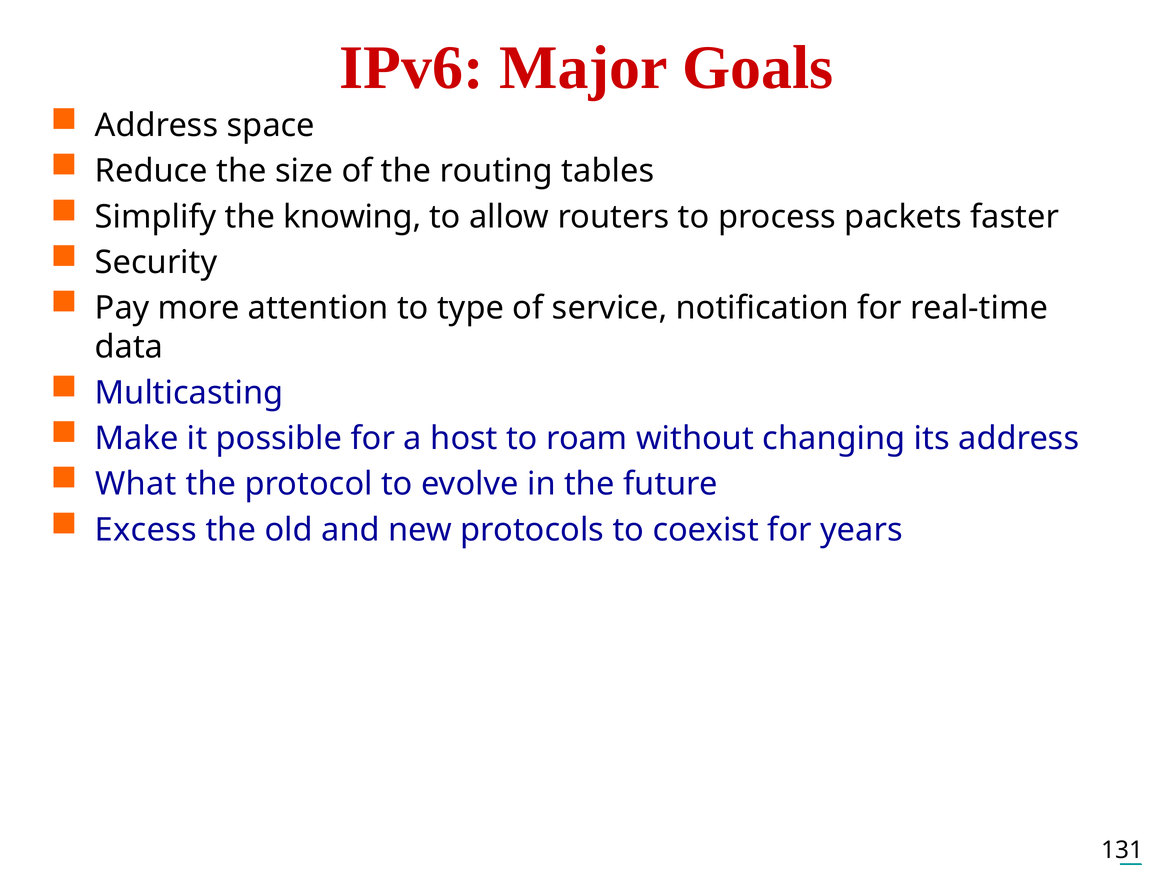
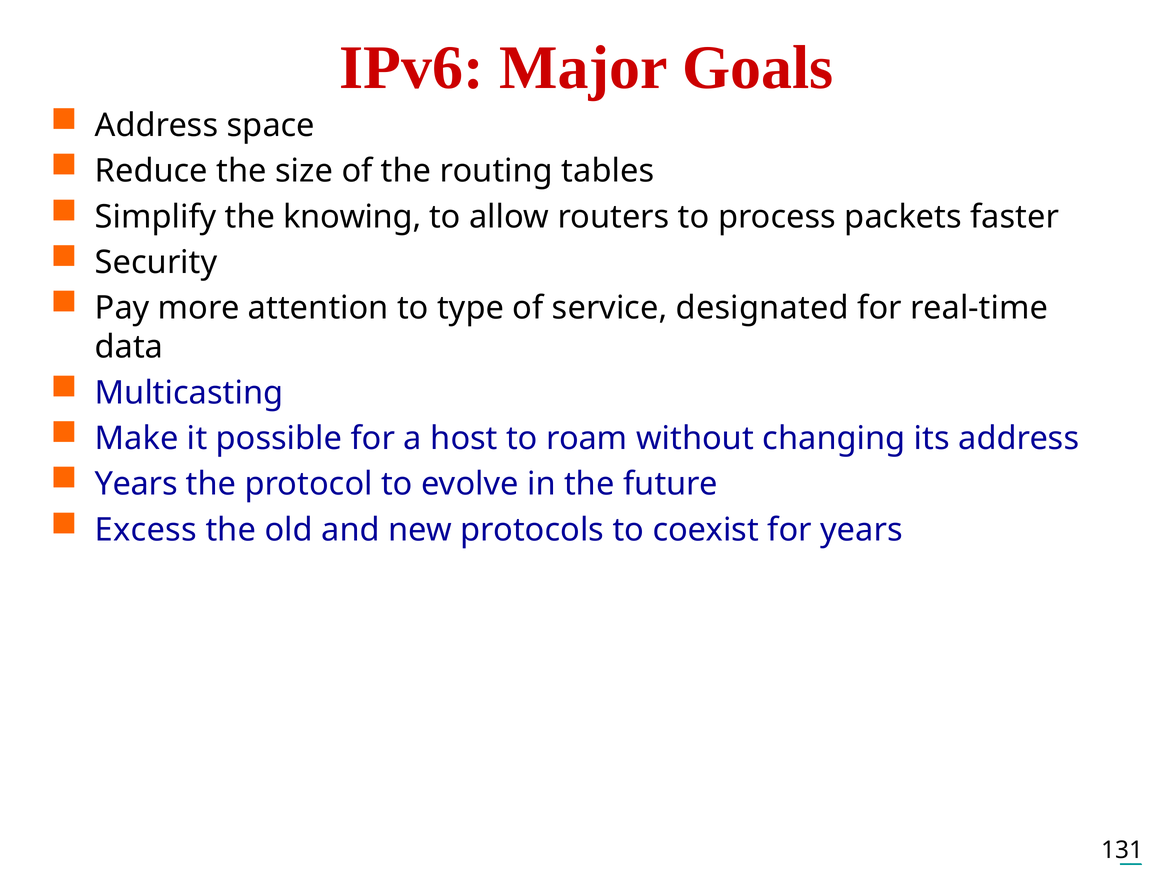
notification: notification -> designated (762, 308)
What: What -> Years (136, 484)
